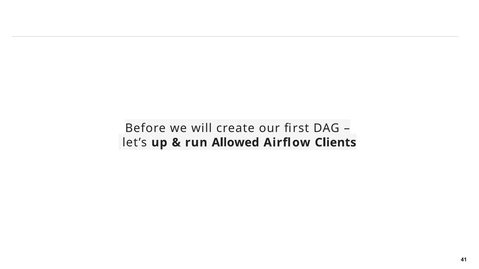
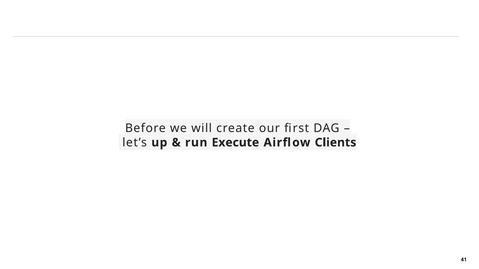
Allowed: Allowed -> Execute (235, 143)
